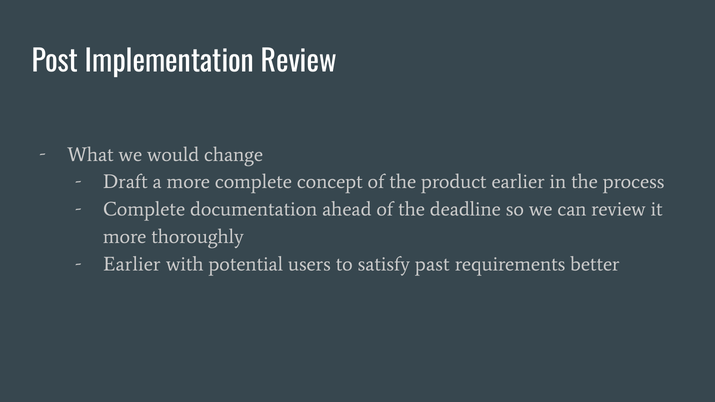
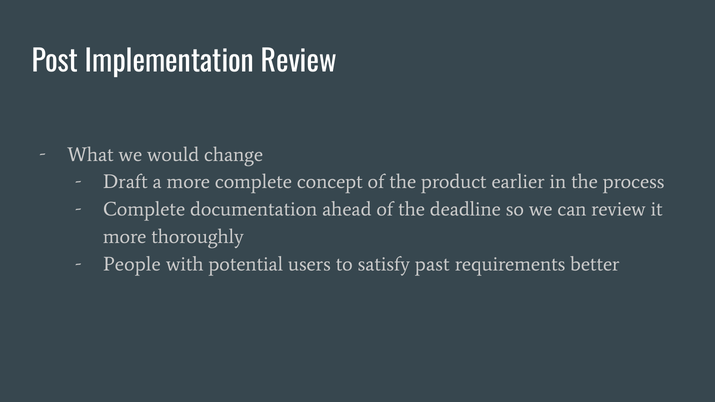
Earlier: Earlier -> People (132, 264)
